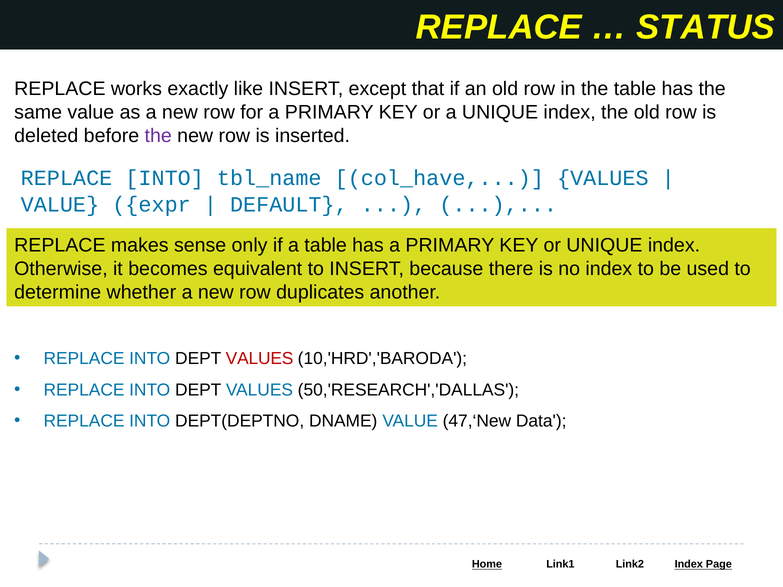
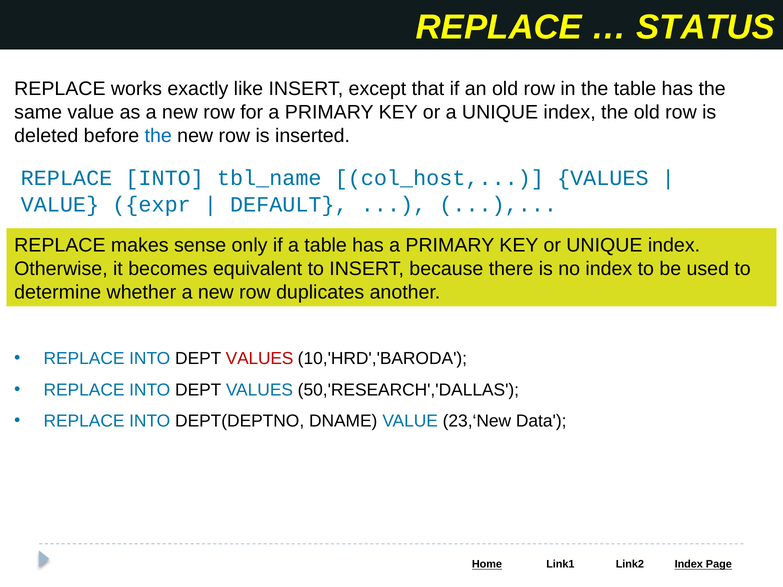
the colour: purple -> blue (158, 136)
col_have: col_have -> col_host (439, 178)
47,‘New: 47,‘New -> 23,‘New (477, 421)
